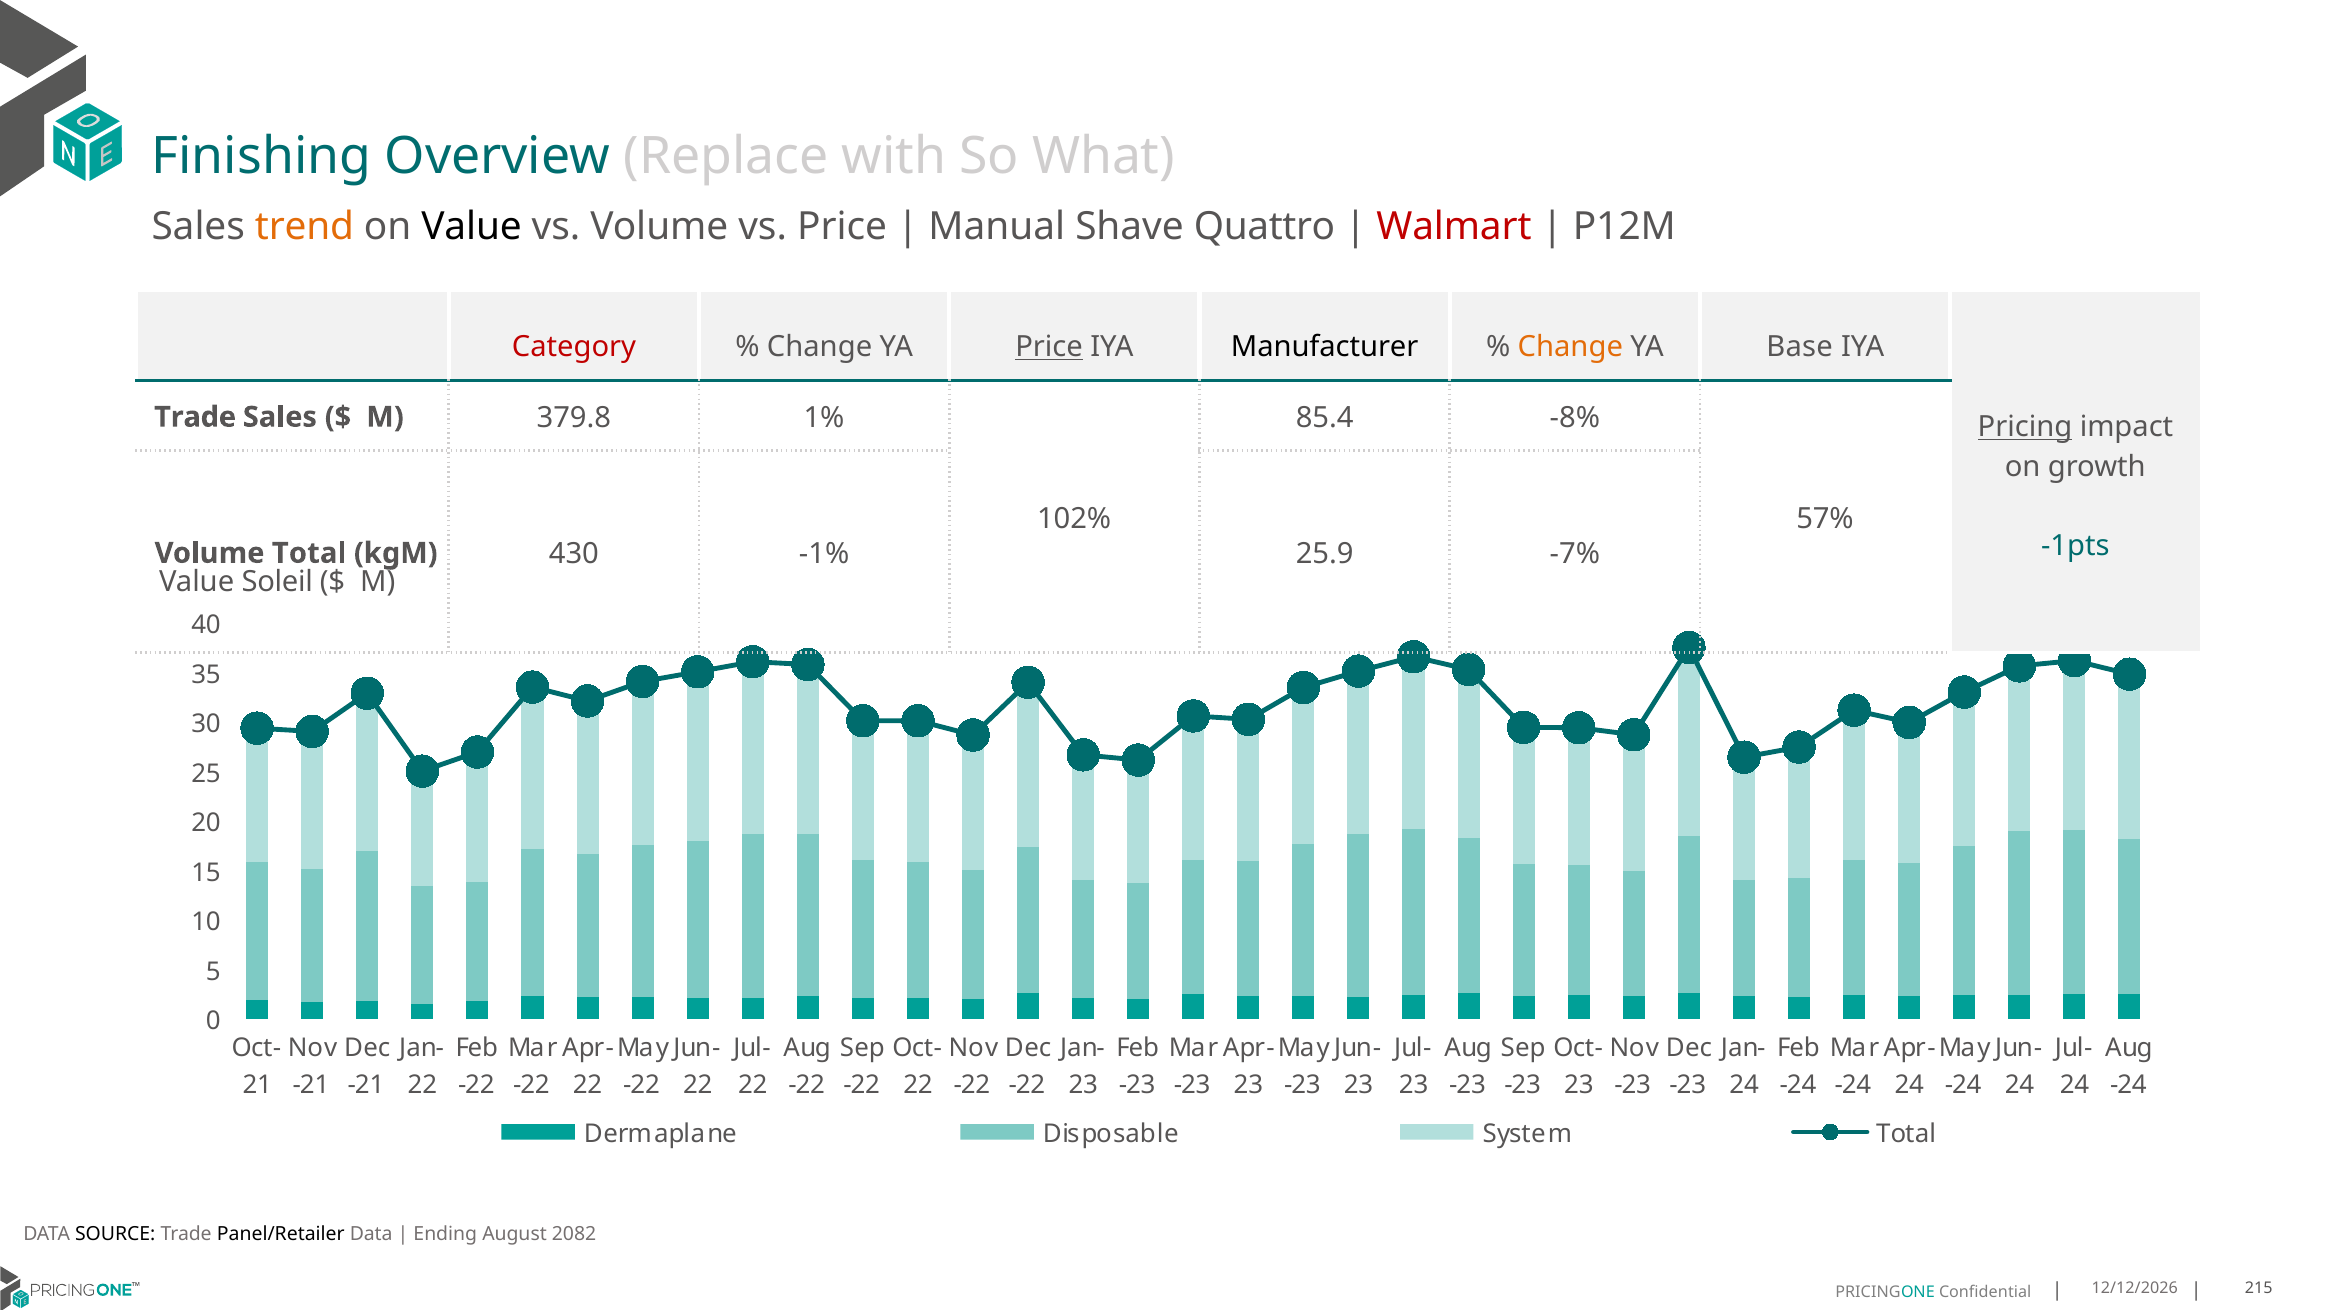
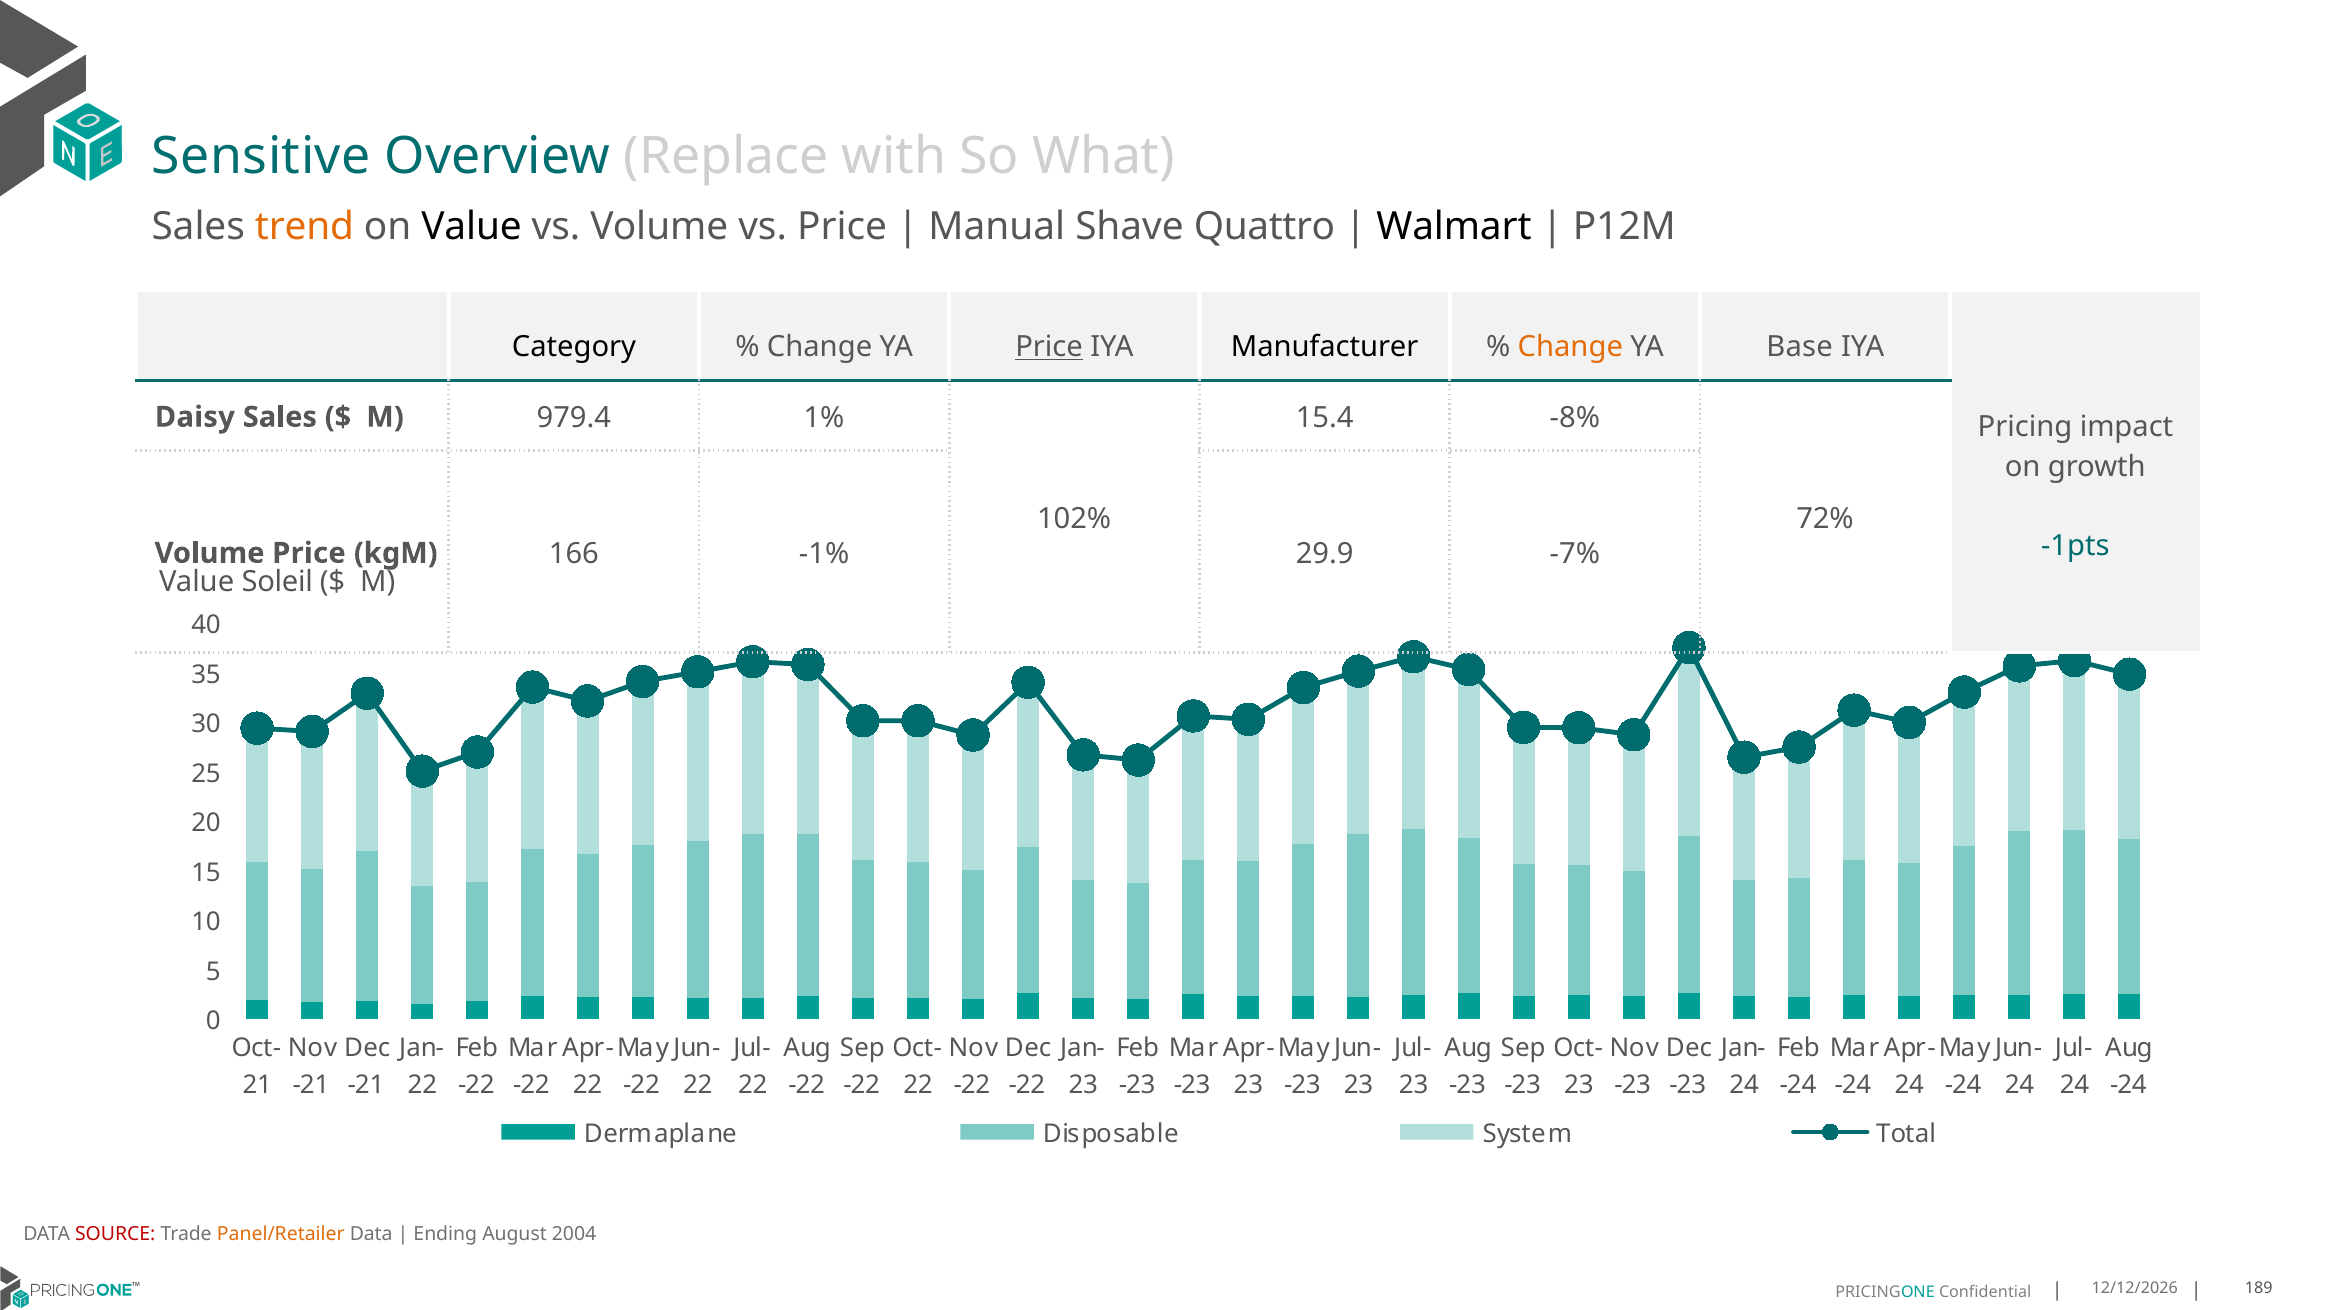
Finishing: Finishing -> Sensitive (261, 157)
Walmart colour: red -> black (1454, 227)
Category colour: red -> black (574, 347)
85.4: 85.4 -> 15.4 (1325, 418)
Trade: Trade -> Daisy (195, 417)
379.8: 379.8 -> 979.4 (574, 418)
Pricing underline: present -> none (2025, 427)
57%: 57% -> 72% (1825, 519)
Volume Total: Total -> Price (309, 553)
430: 430 -> 166 (574, 554)
25.9: 25.9 -> 29.9 (1325, 554)
SOURCE colour: black -> red (115, 1234)
Panel/Retailer colour: black -> orange (281, 1234)
2082: 2082 -> 2004 (574, 1234)
215: 215 -> 189 (2259, 1289)
